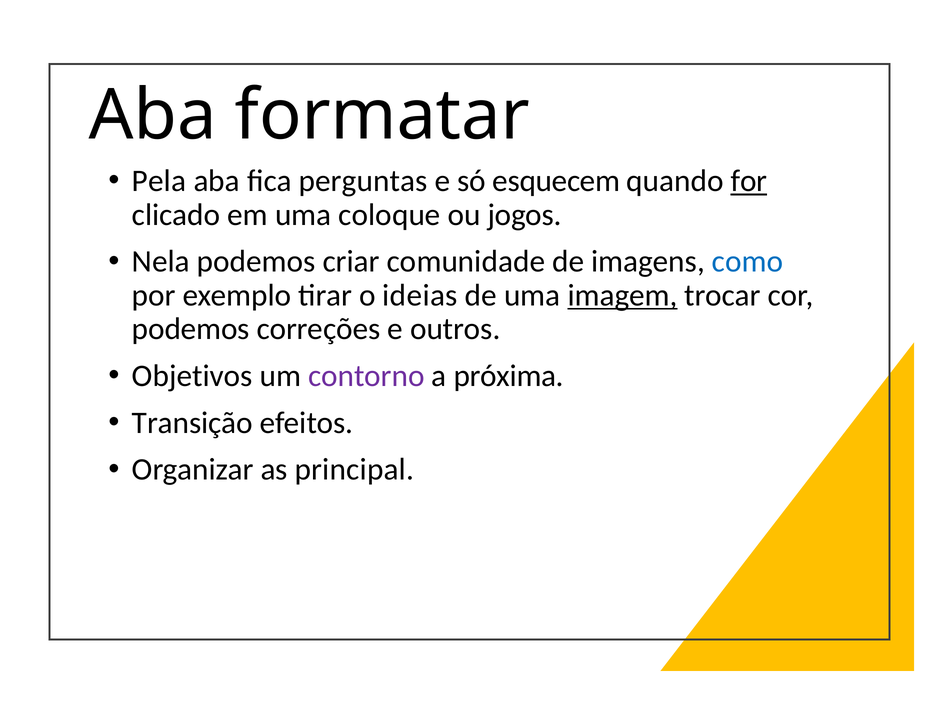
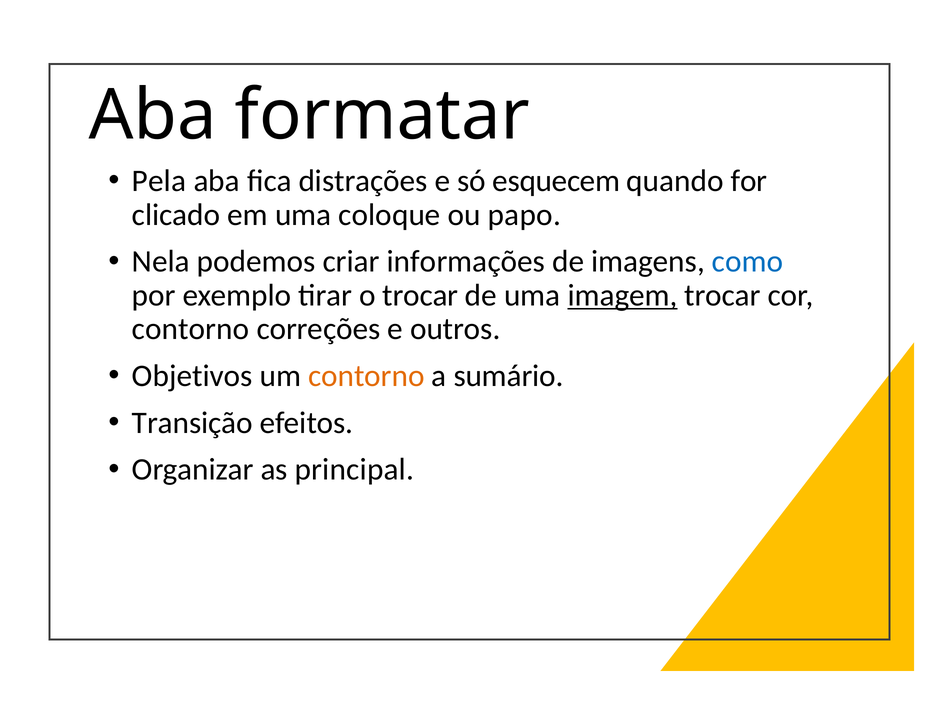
perguntas: perguntas -> distrações (363, 181)
for underline: present -> none (749, 181)
jogos: jogos -> papo (524, 215)
comunidade: comunidade -> informações (466, 262)
o ideias: ideias -> trocar (420, 295)
podemos: podemos -> contorno (191, 329)
contorno colour: purple -> orange (366, 376)
próxima: próxima -> sumário (509, 376)
